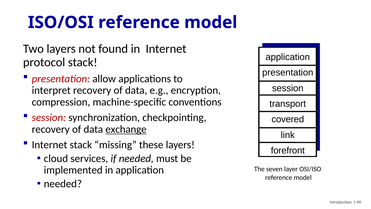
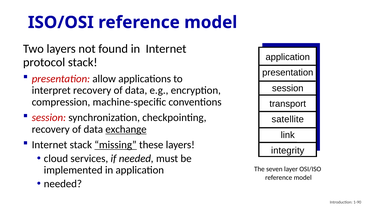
covered: covered -> satellite (288, 119)
missing underline: none -> present (116, 145)
forefront: forefront -> integrity (288, 150)
